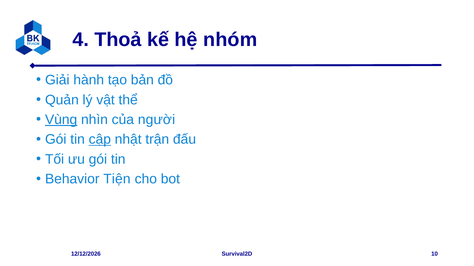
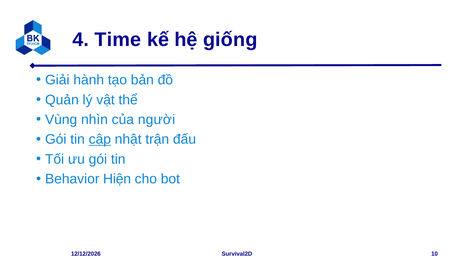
Thoả: Thoả -> Time (118, 40)
nhóm: nhóm -> giống (230, 40)
Vùng underline: present -> none (61, 120)
Tiện: Tiện -> Hiện (117, 180)
